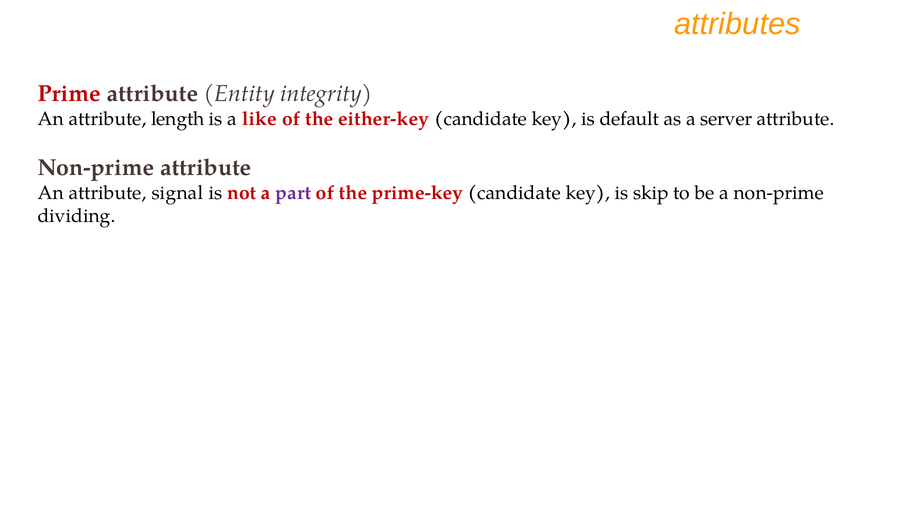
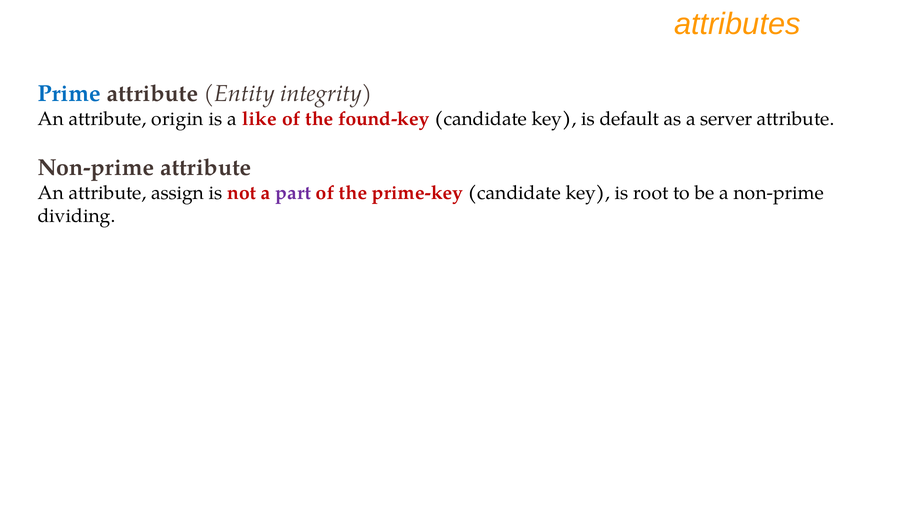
Prime colour: red -> blue (69, 94)
length: length -> origin (177, 119)
either-key: either-key -> found-key (384, 119)
signal: signal -> assign (178, 193)
skip: skip -> root (651, 193)
